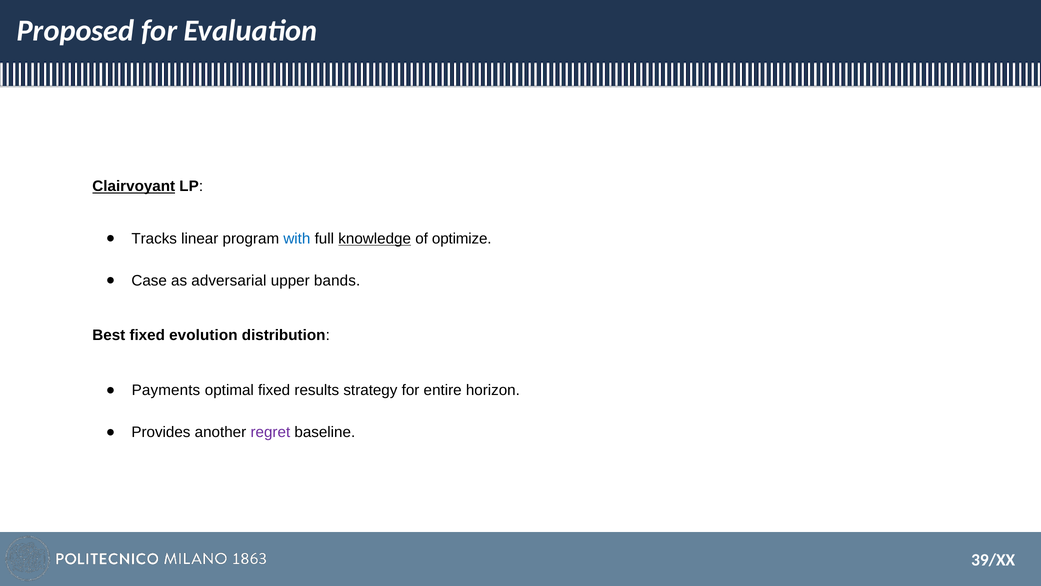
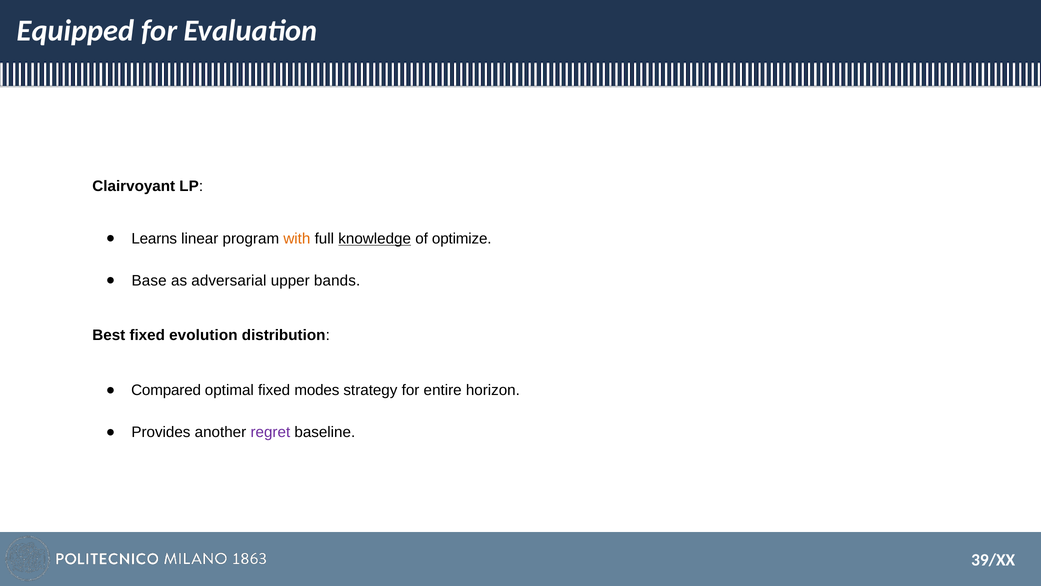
Proposed: Proposed -> Equipped (76, 31)
Clairvoyant underline: present -> none (134, 186)
Tracks: Tracks -> Learns (154, 238)
with colour: blue -> orange (297, 238)
Case: Case -> Base (149, 280)
Payments: Payments -> Compared (166, 390)
results: results -> modes (317, 390)
